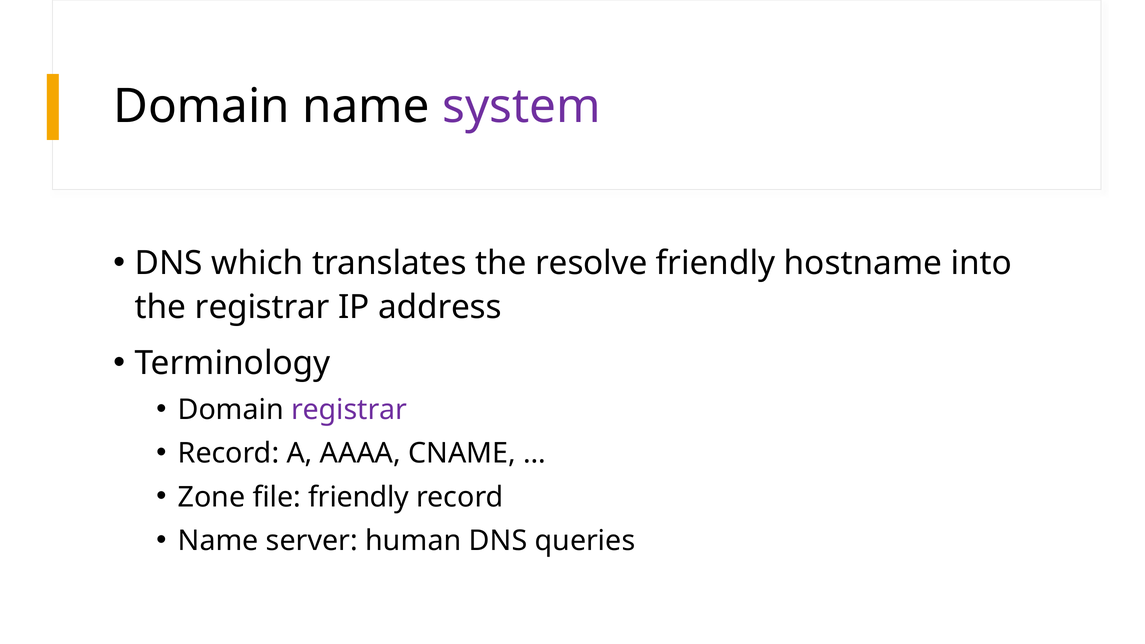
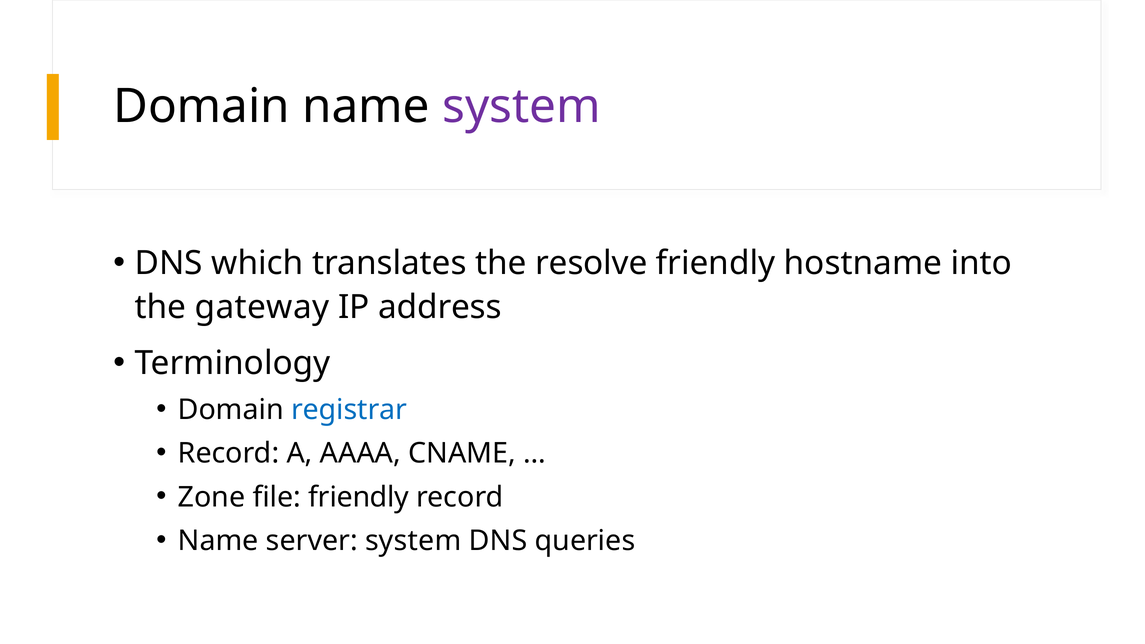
the registrar: registrar -> gateway (262, 307)
registrar colour: purple -> blue (349, 410)
server human: human -> system (413, 541)
